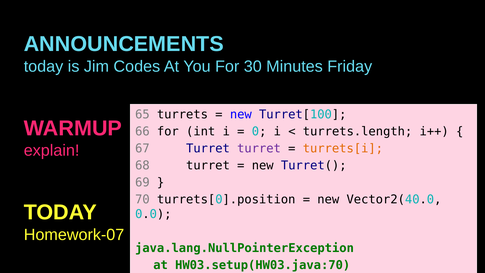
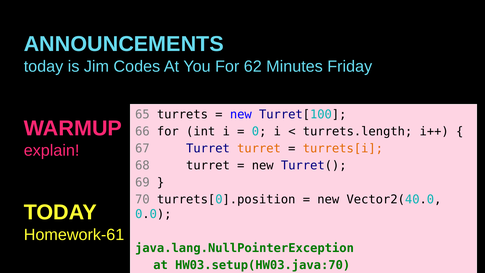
30: 30 -> 62 (253, 66)
turret colour: purple -> orange (259, 149)
Homework-07: Homework-07 -> Homework-61 (74, 235)
